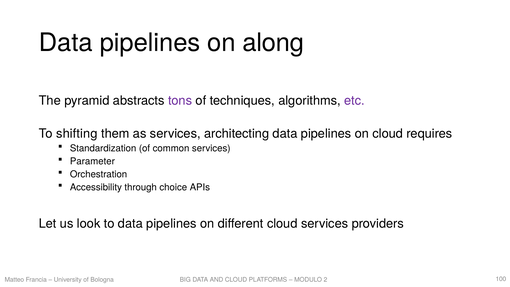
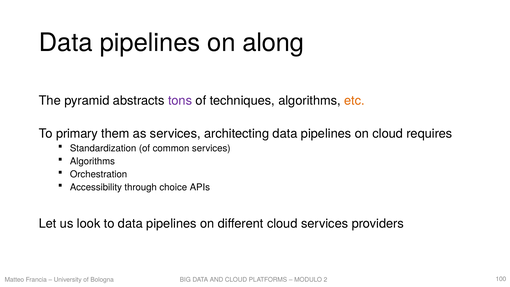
etc colour: purple -> orange (354, 101)
shifting: shifting -> primary (77, 133)
Parameter: Parameter -> Algorithms (92, 161)
